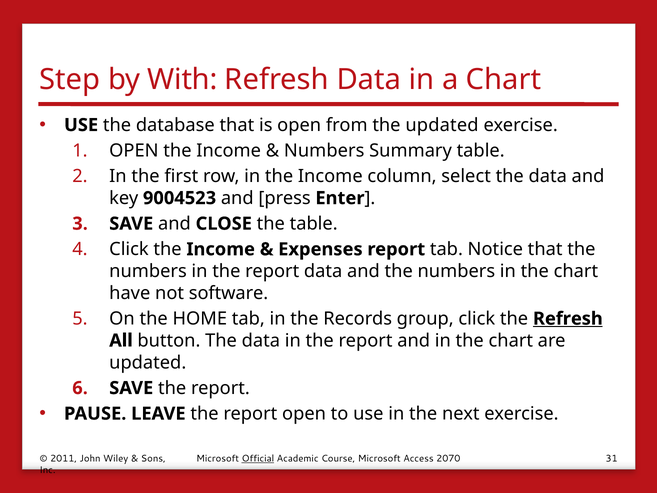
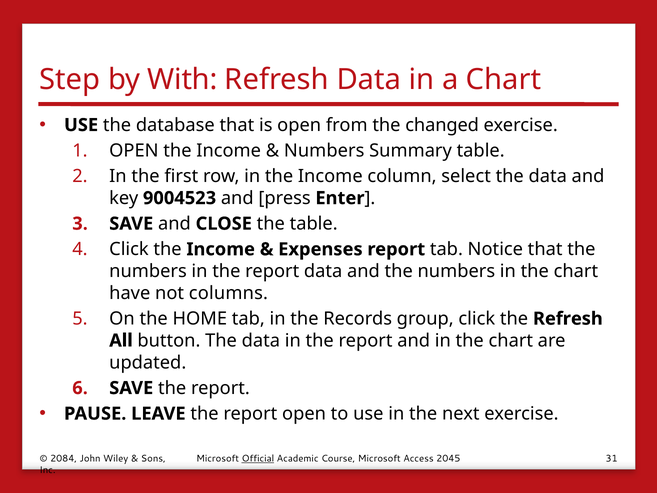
the updated: updated -> changed (442, 125)
software: software -> columns (228, 293)
Refresh underline: present -> none (568, 319)
2011: 2011 -> 2084 (64, 458)
2070: 2070 -> 2045 (448, 458)
